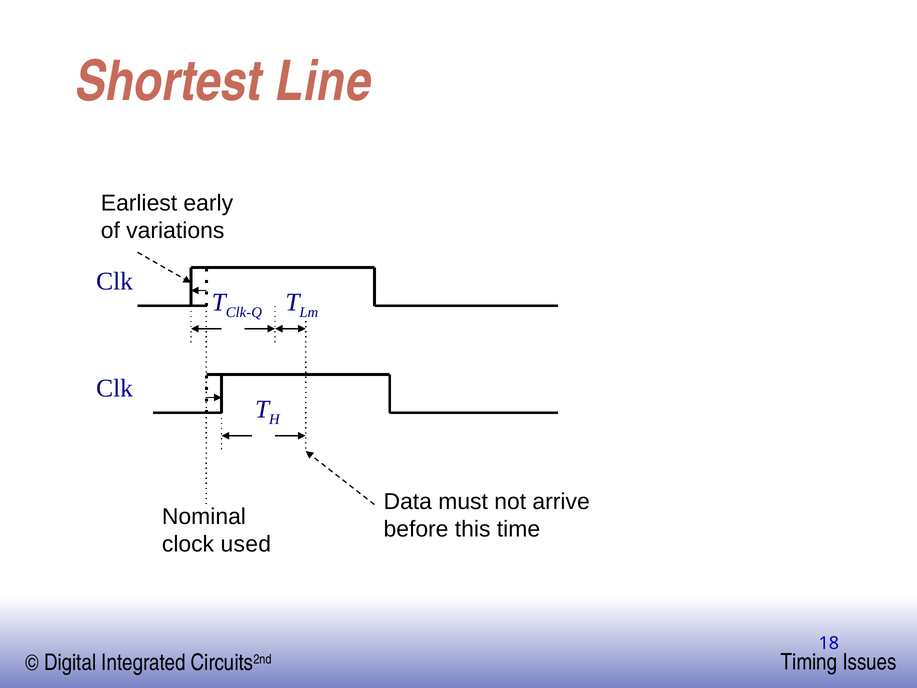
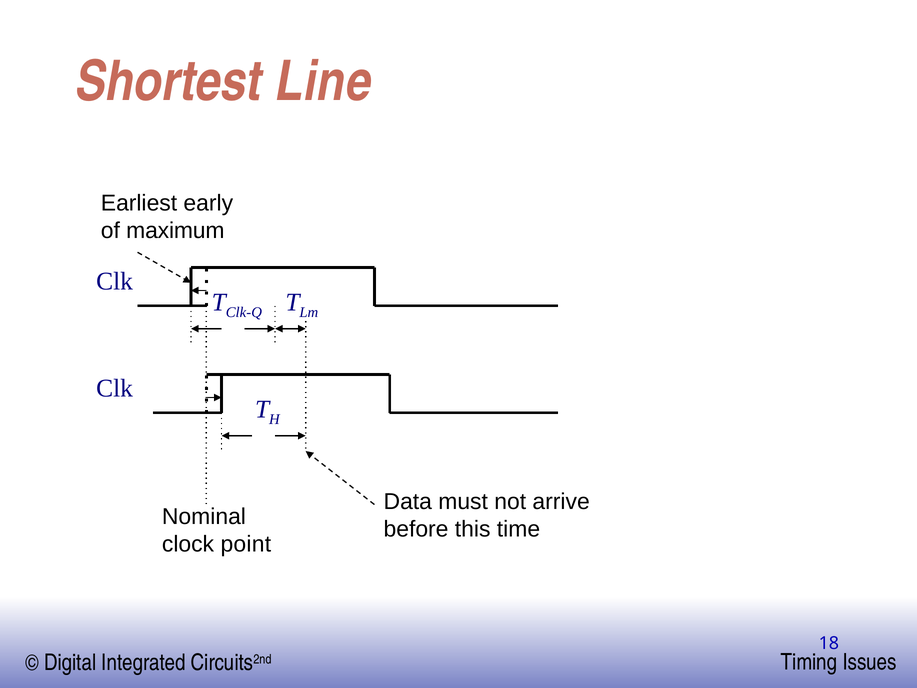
variations: variations -> maximum (175, 231)
used: used -> point (246, 544)
